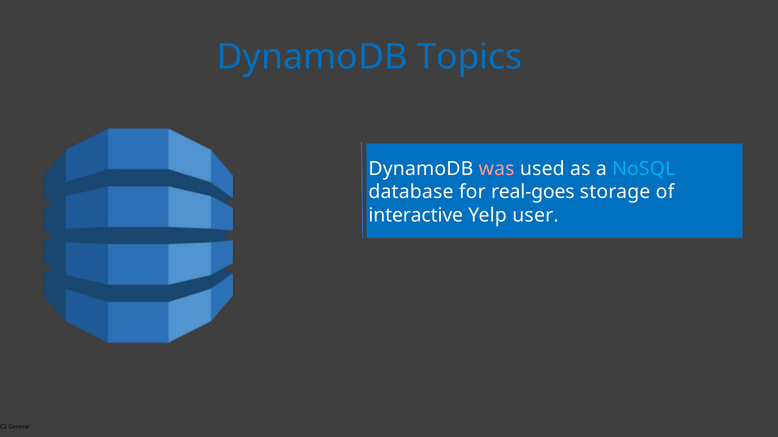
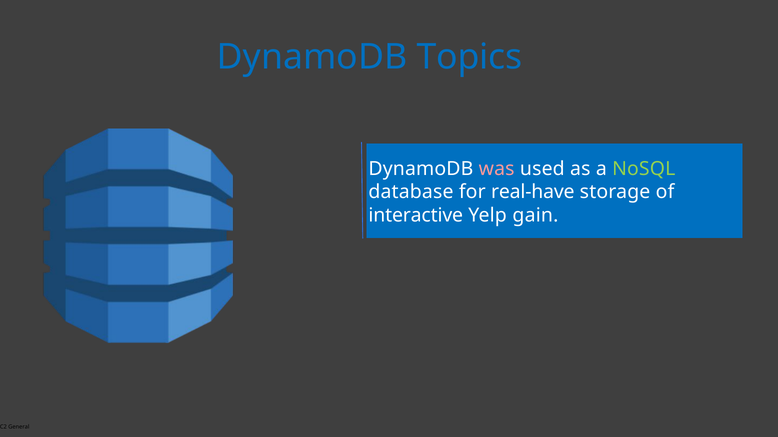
NoSQL colour: light blue -> light green (644, 169)
real-goes: real-goes -> real-have (533, 192)
user: user -> gain (535, 216)
